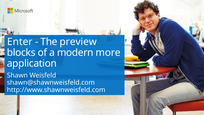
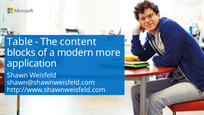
Enter: Enter -> Table (20, 42)
preview: preview -> content (78, 42)
